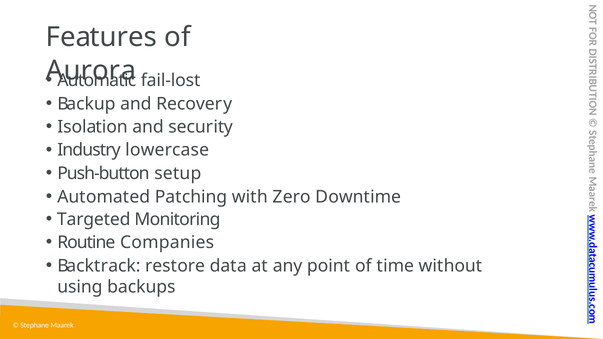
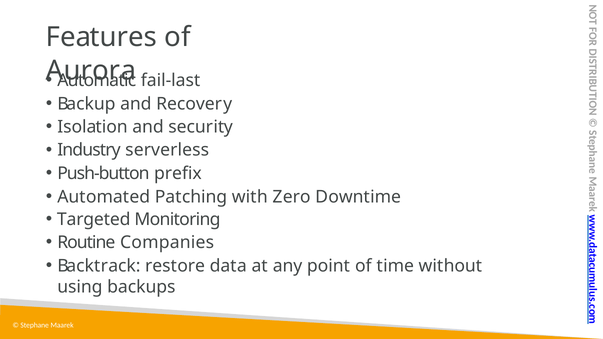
fail-lost: fail-lost -> fail-last (171, 81)
lowercase: lowercase -> serverless (167, 150)
setup: setup -> prefix (178, 174)
